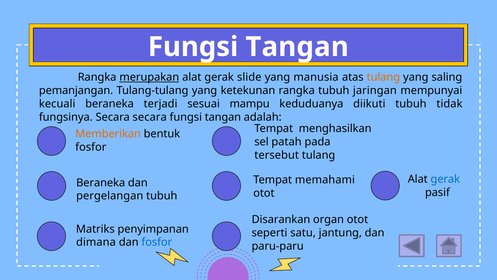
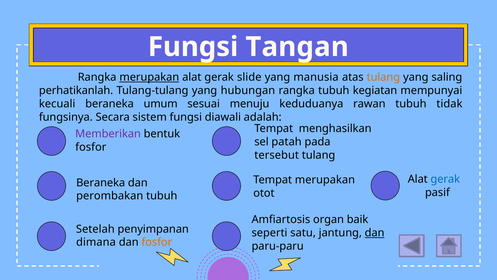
pemanjangan: pemanjangan -> perhatikanlah (76, 90)
ketekunan: ketekunan -> hubungan (248, 90)
jaringan: jaringan -> kegiatan (375, 90)
terjadi: terjadi -> umum (161, 104)
mampu: mampu -> menuju (250, 104)
diikuti: diikuti -> rawan (369, 104)
Secara secara: secara -> sistem (150, 117)
tangan: tangan -> diawali (223, 117)
Memberikan colour: orange -> purple (108, 134)
Tempat memahami: memahami -> merupakan (325, 179)
pergelangan: pergelangan -> perombakan (110, 196)
Disarankan: Disarankan -> Amfiartosis (281, 219)
organ otot: otot -> baik (358, 219)
Matriks: Matriks -> Setelah (95, 229)
dan underline: none -> present (375, 233)
fosfor colour: blue -> orange (157, 242)
